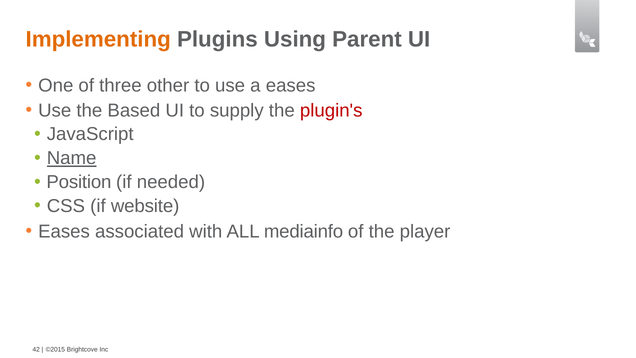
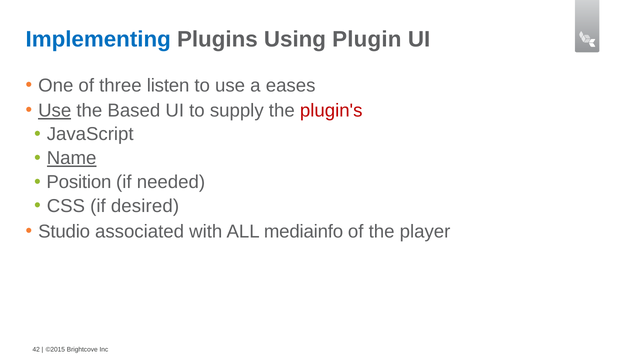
Implementing colour: orange -> blue (98, 39)
Parent: Parent -> Plugin (367, 39)
other: other -> listen (168, 85)
Use underline: none -> present (55, 111)
website: website -> desired (145, 206)
Eases: Eases -> Studio (64, 231)
